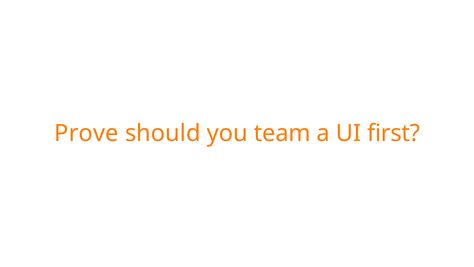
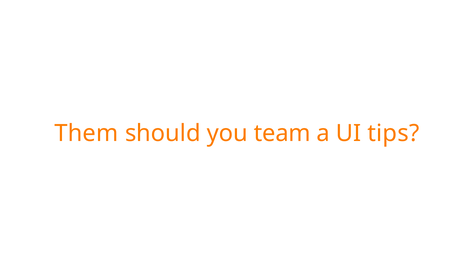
Prove: Prove -> Them (86, 133)
first: first -> tips (393, 133)
